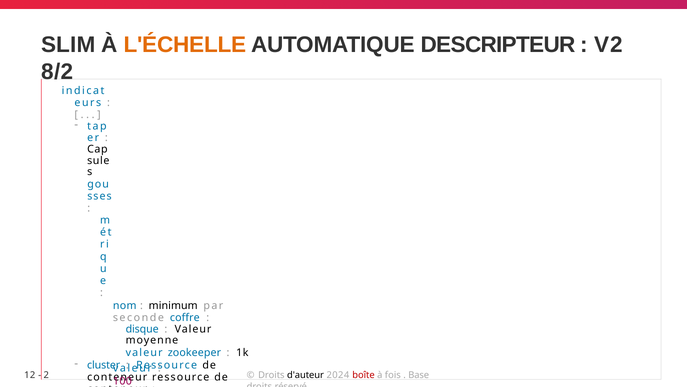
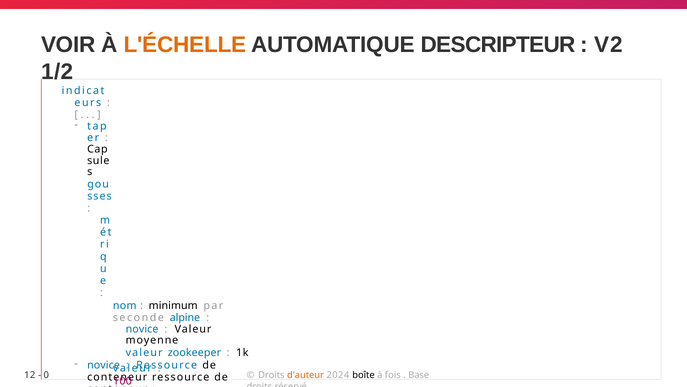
SLIM: SLIM -> VOIR (68, 45)
8/2: 8/2 -> 1/2 (57, 72)
coffre: coffre -> alpine (185, 318)
disque: disque -> novice (142, 329)
cluster: cluster -> novice (104, 365)
2: 2 -> 0 (46, 375)
d'auteur colour: black -> orange (305, 375)
boîte colour: red -> black (364, 375)
